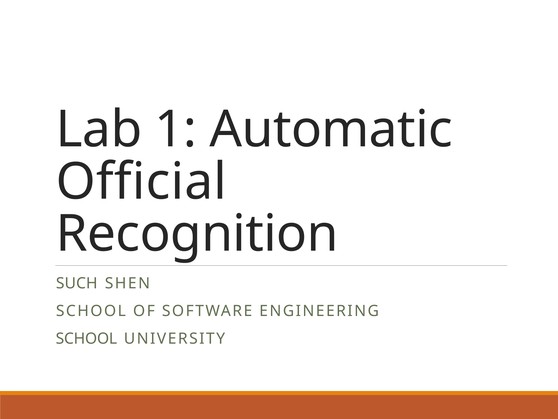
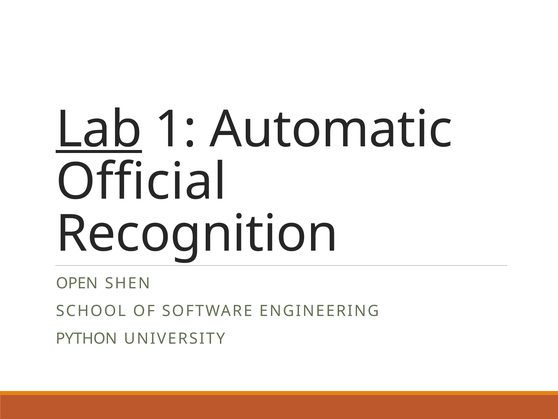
Lab underline: none -> present (99, 129)
SUCH: SUCH -> OPEN (77, 283)
SCHOOL: SCHOOL -> PYTHON (86, 338)
